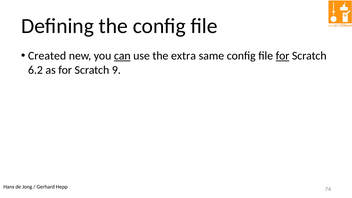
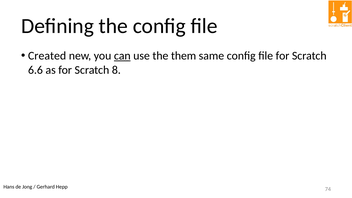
extra: extra -> them (184, 56)
for underline: present -> none (283, 56)
6.2: 6.2 -> 6.6 (35, 70)
9: 9 -> 8 (116, 70)
